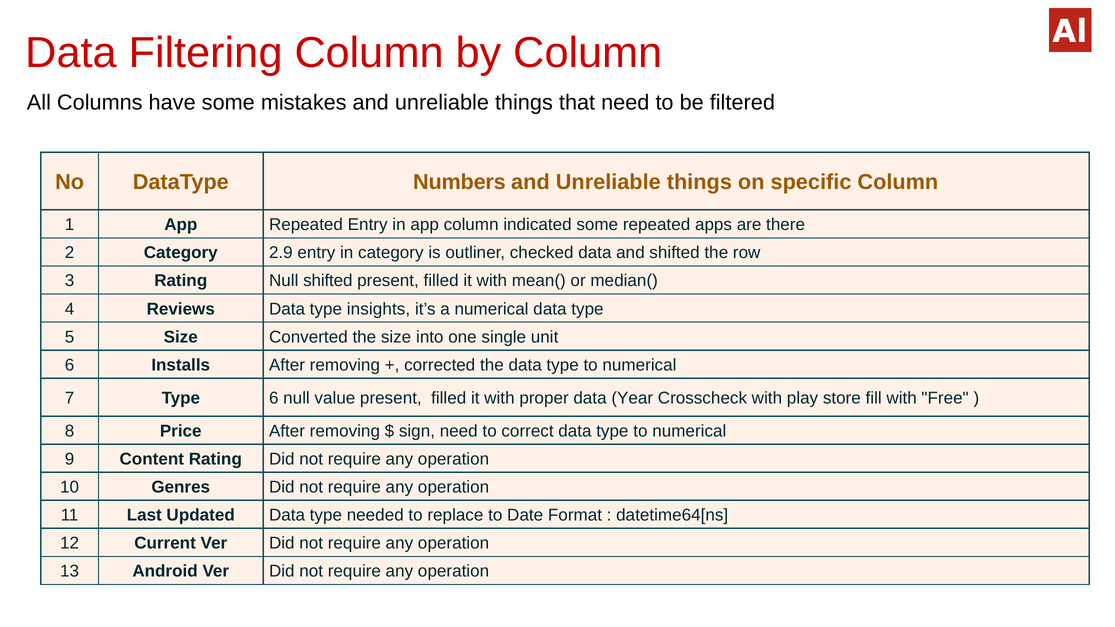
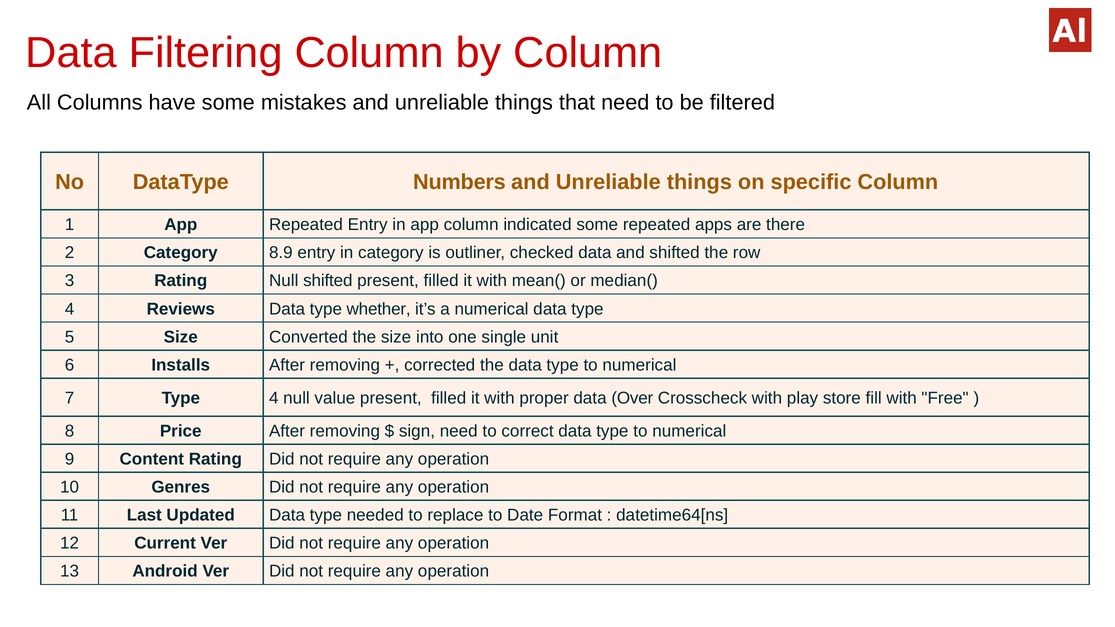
2.9: 2.9 -> 8.9 (281, 253)
insights: insights -> whether (379, 309)
Type 6: 6 -> 4 (274, 398)
Year: Year -> Over (632, 398)
